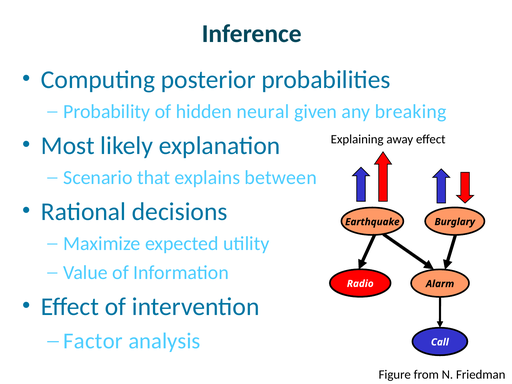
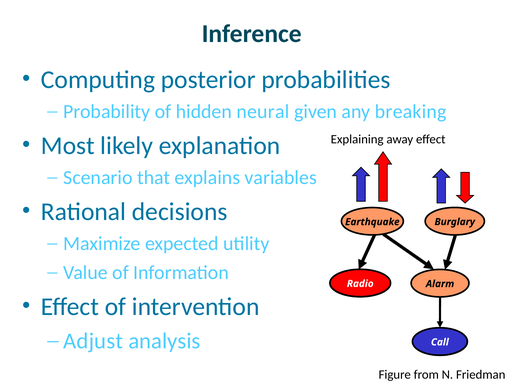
between: between -> variables (281, 178)
Factor: Factor -> Adjust (93, 341)
